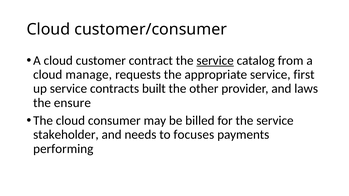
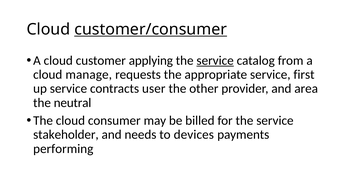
customer/consumer underline: none -> present (151, 29)
contract: contract -> applying (151, 61)
built: built -> user (154, 89)
laws: laws -> area (306, 89)
ensure: ensure -> neutral (73, 103)
focuses: focuses -> devices (194, 135)
